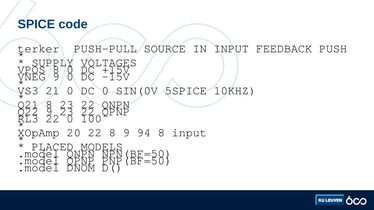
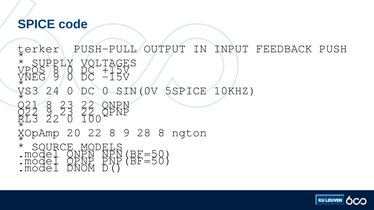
SOURCE: SOURCE -> OUTPUT (165, 49)
21: 21 -> 24 (53, 91)
94: 94 -> 28 (144, 133)
8 input: input -> ngton (189, 133)
PLACED: PLACED -> SOURCE (53, 147)
